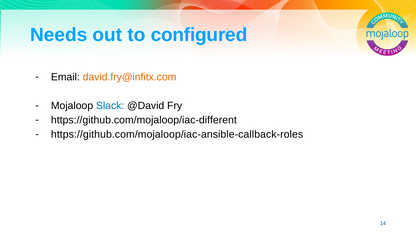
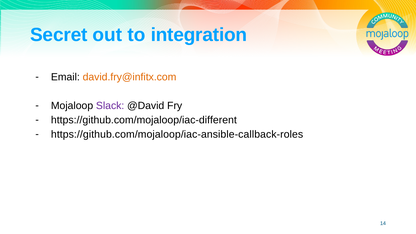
Needs: Needs -> Secret (59, 35)
configured: configured -> integration (199, 35)
Slack colour: blue -> purple (110, 106)
